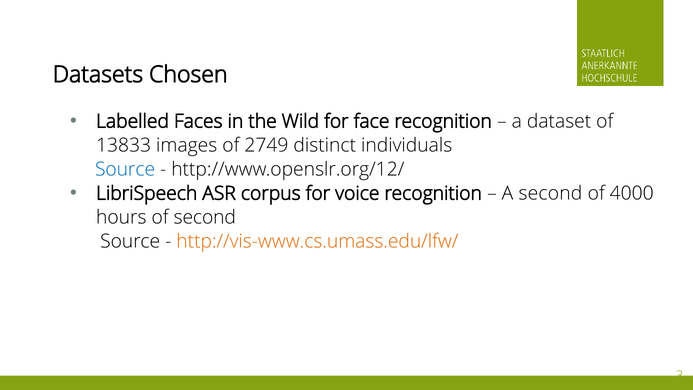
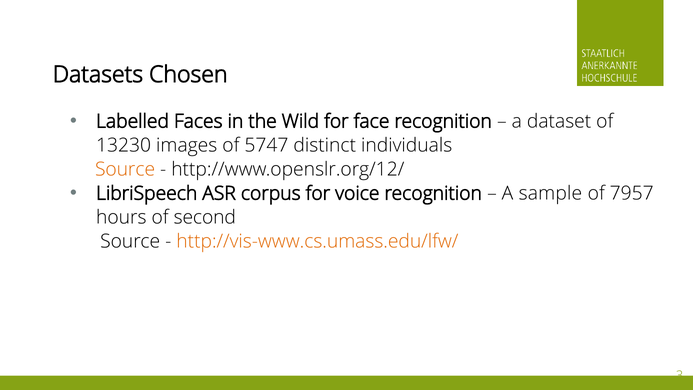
13833: 13833 -> 13230 (124, 145)
2749: 2749 -> 5747 (266, 145)
Source colour: blue -> orange (125, 169)
A second: second -> sample (550, 193)
4000: 4000 -> 7957 (632, 193)
